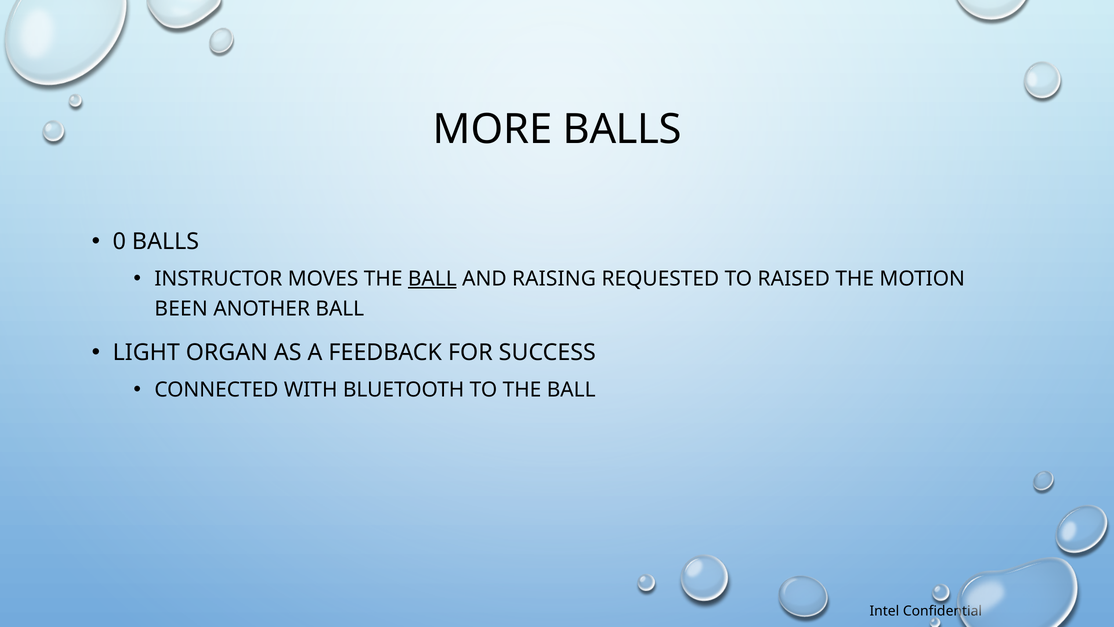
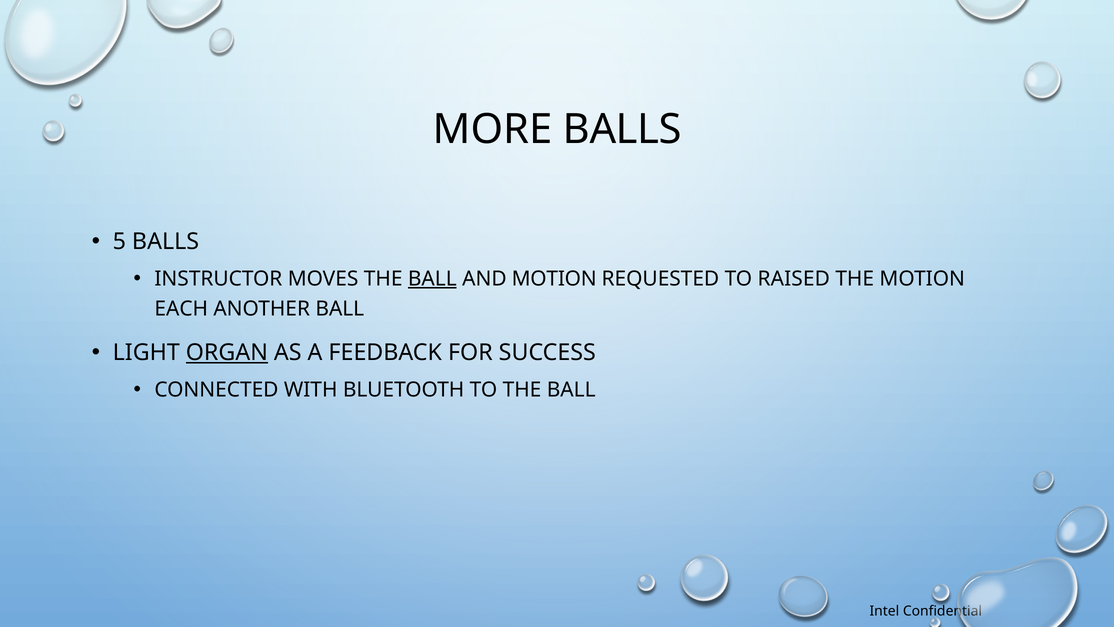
0: 0 -> 5 (119, 242)
AND RAISING: RAISING -> MOTION (554, 279)
BEEN: BEEN -> EACH (181, 309)
ORGAN underline: none -> present (227, 353)
